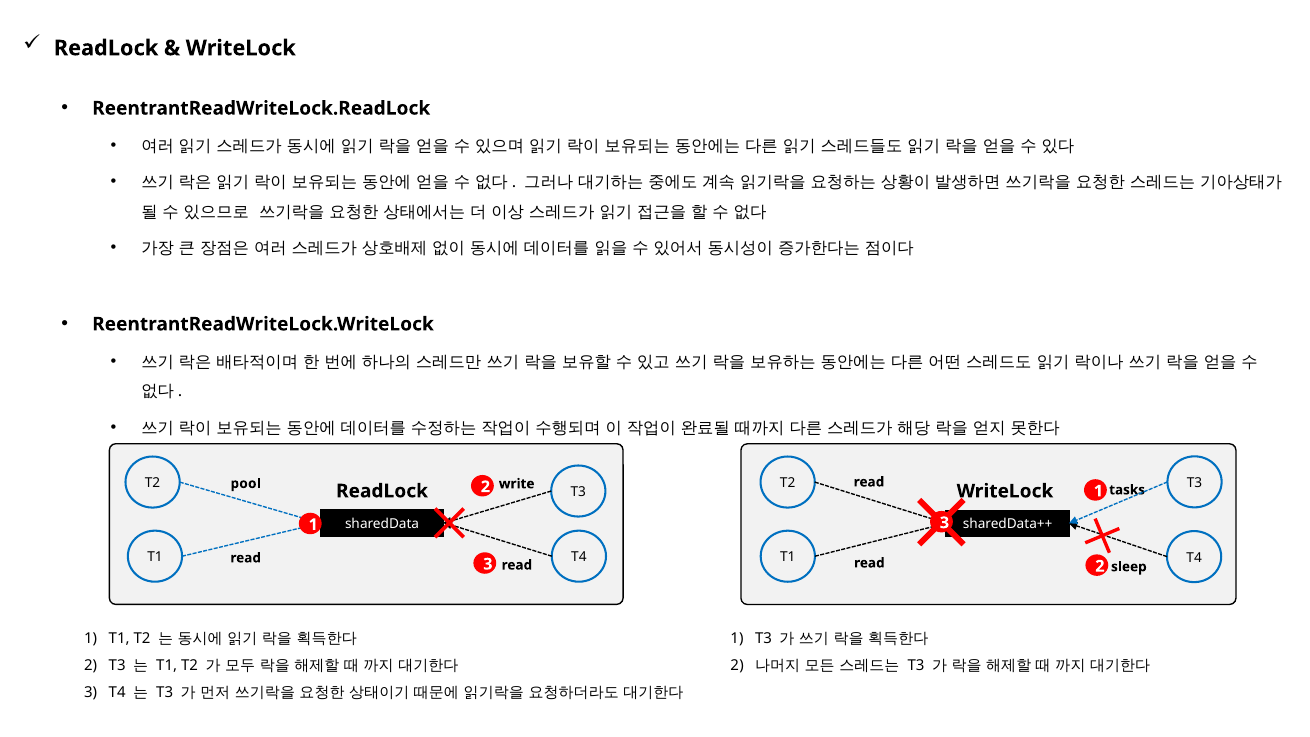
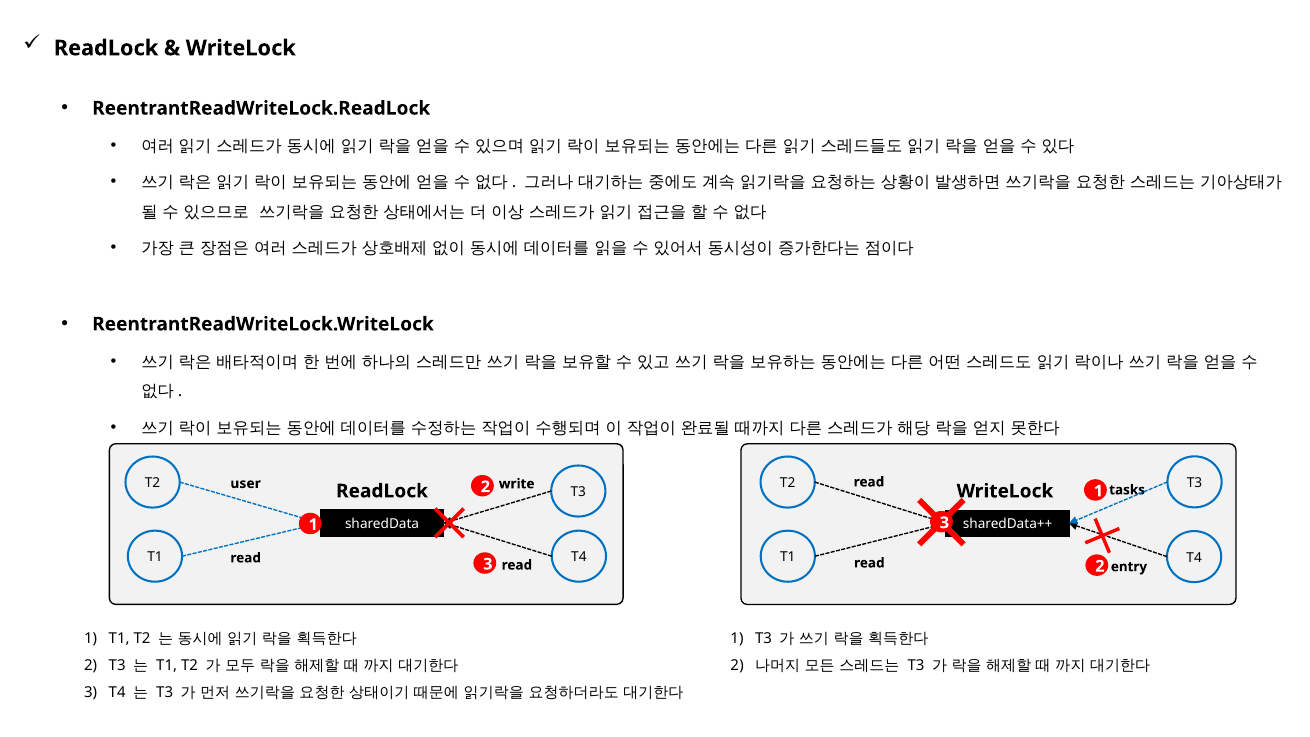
pool: pool -> user (246, 483)
sleep: sleep -> entry (1129, 567)
